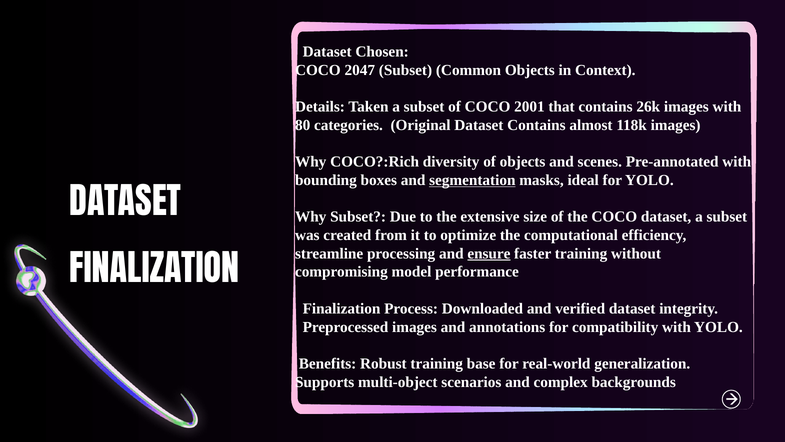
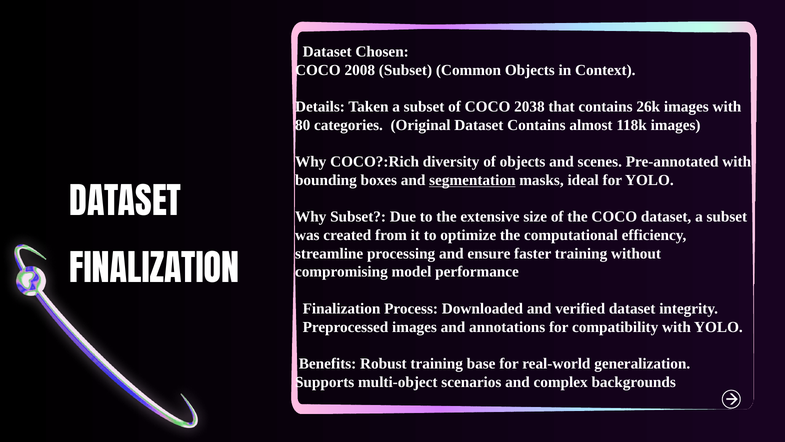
2047: 2047 -> 2008 (360, 70)
2001: 2001 -> 2038 (529, 107)
ensure underline: present -> none (489, 253)
